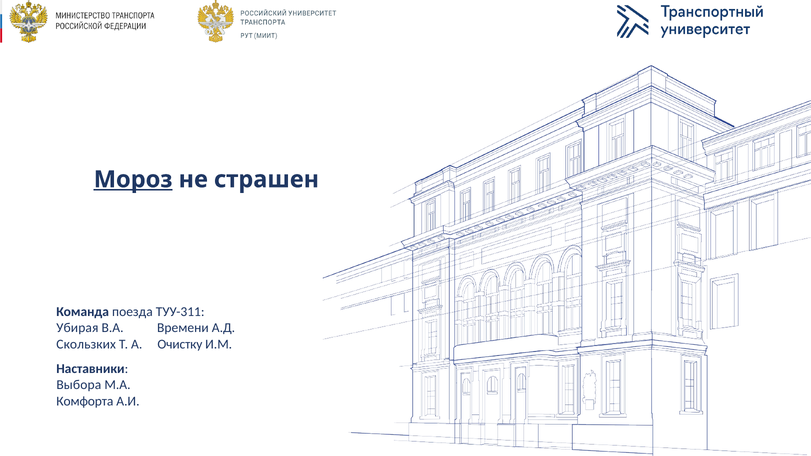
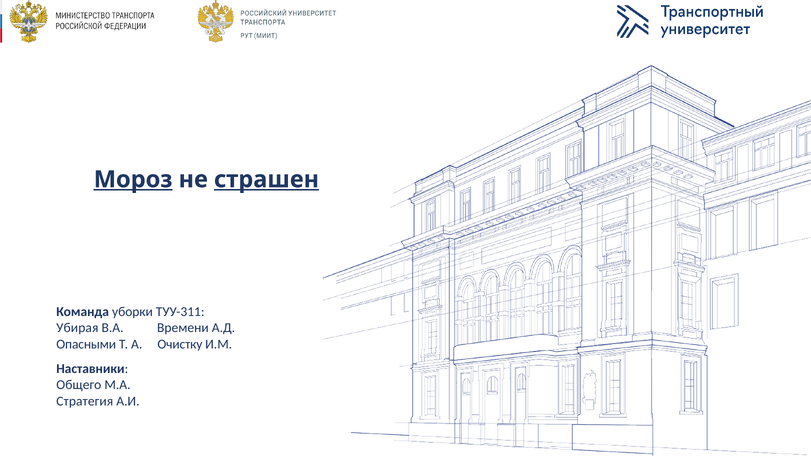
страшен underline: none -> present (267, 180)
поезда: поезда -> уборки (132, 312)
Скользких: Скользких -> Опасными (86, 344)
Выбора: Выбора -> Общего (79, 385)
Комфорта: Комфорта -> Стратегия (85, 401)
